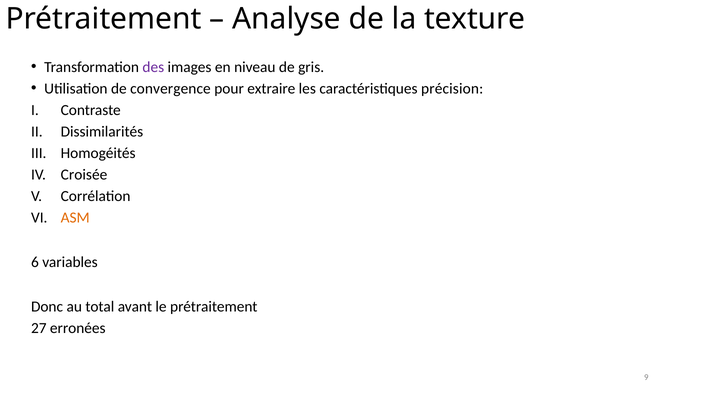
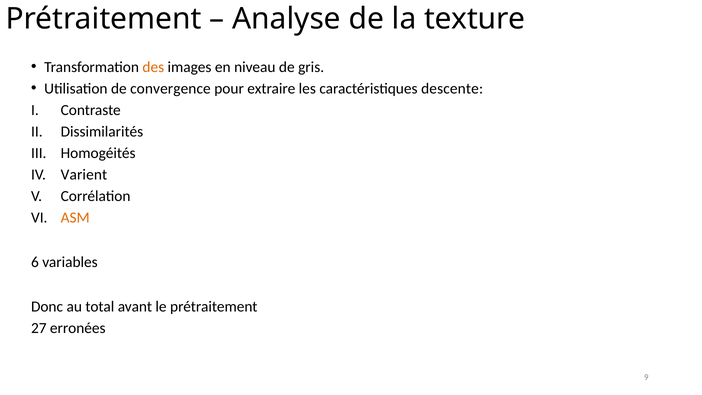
des colour: purple -> orange (153, 67)
précision: précision -> descente (452, 88)
Croisée: Croisée -> Varient (84, 174)
